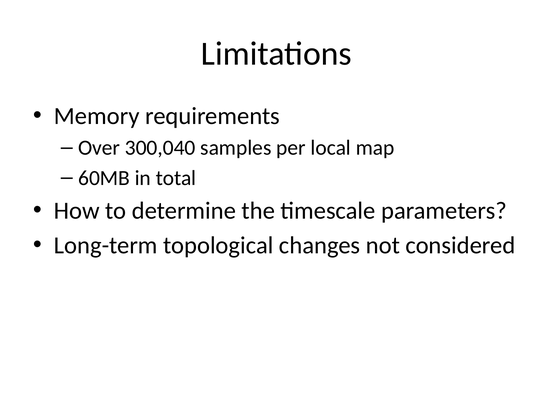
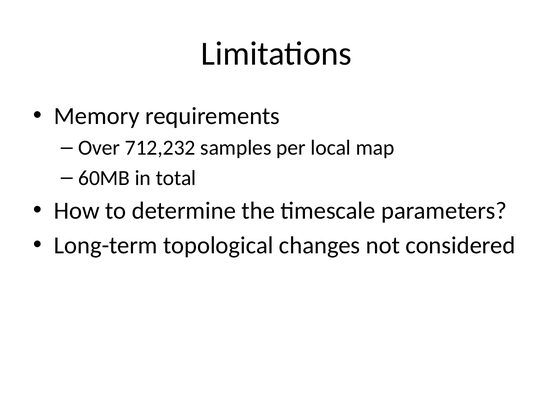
300,040: 300,040 -> 712,232 (160, 148)
